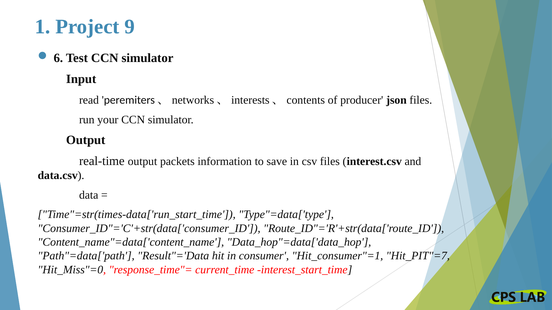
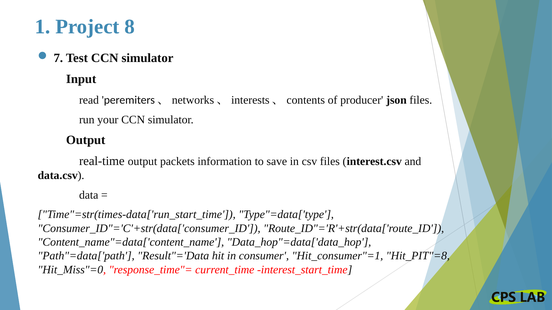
9: 9 -> 8 (130, 27)
6: 6 -> 7 (58, 58)
Hit_PIT"=7: Hit_PIT"=7 -> Hit_PIT"=8 (418, 256)
